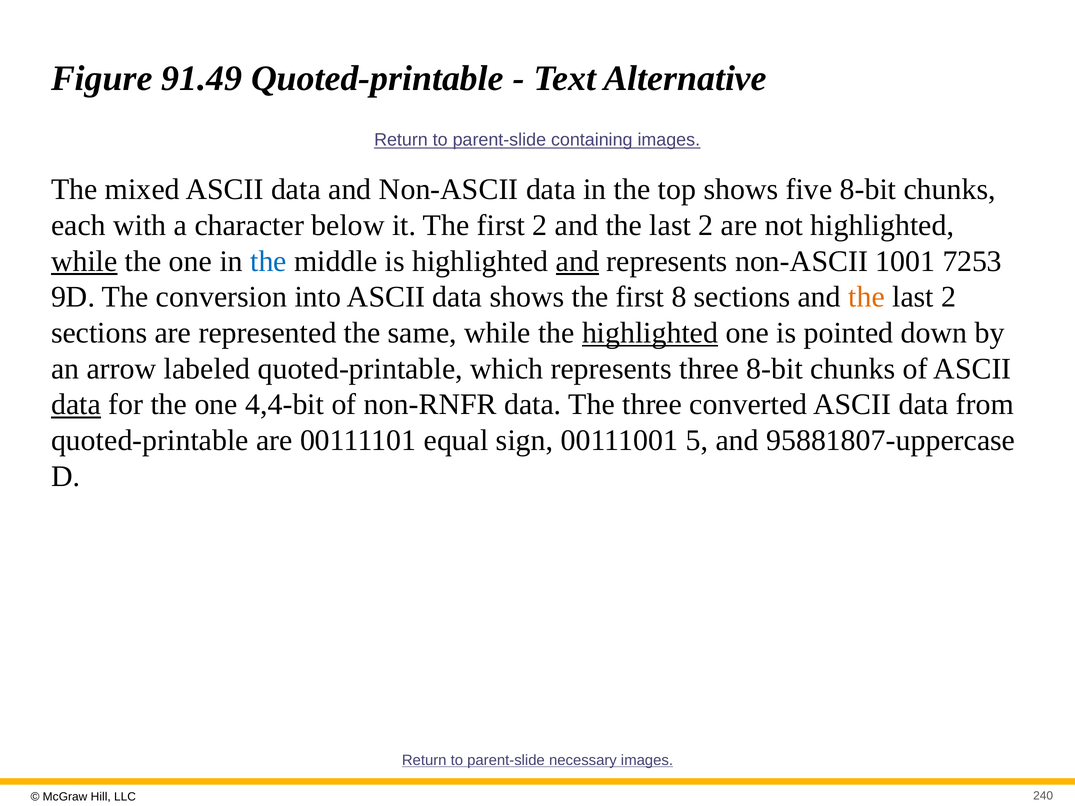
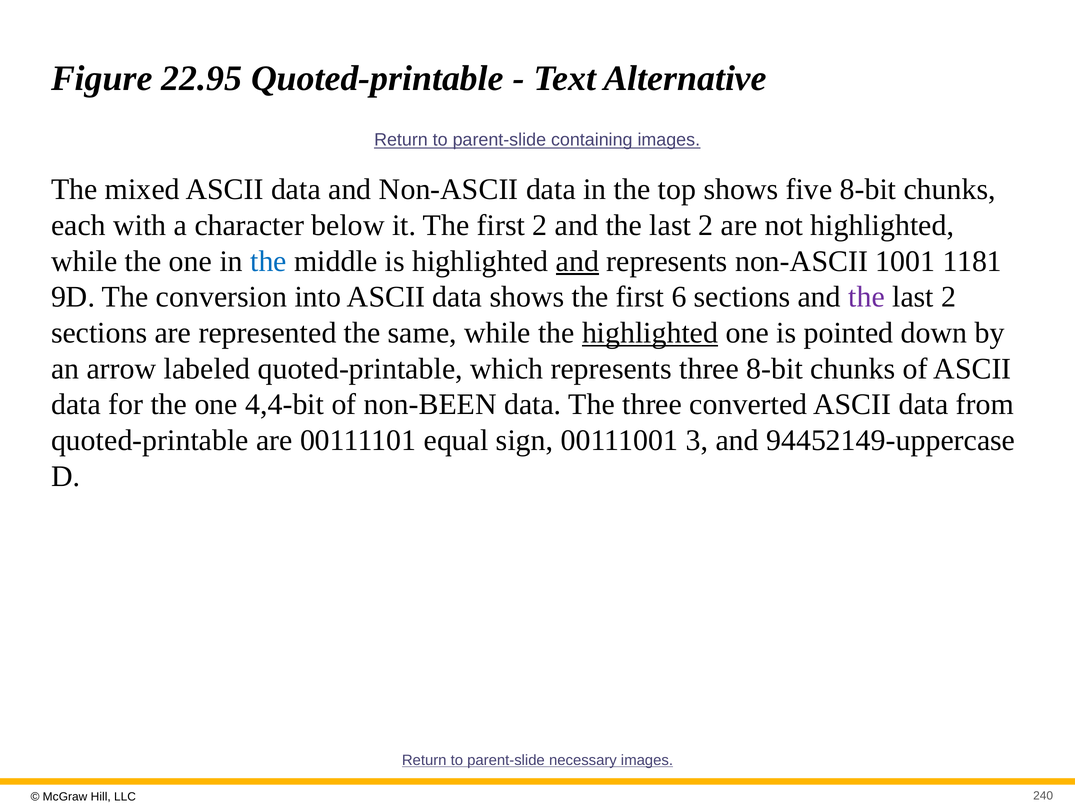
91.49: 91.49 -> 22.95 (202, 78)
while underline: present -> none (84, 261)
7253: 7253 -> 1181 (972, 261)
8: 8 -> 6 (679, 297)
the colour: orange -> purple (867, 297)
data underline: present -> none (76, 405)
non-RNFR: non-RNFR -> non-BEEN (430, 405)
5: 5 -> 3 (697, 441)
95881807-uppercase: 95881807-uppercase -> 94452149-uppercase (891, 441)
